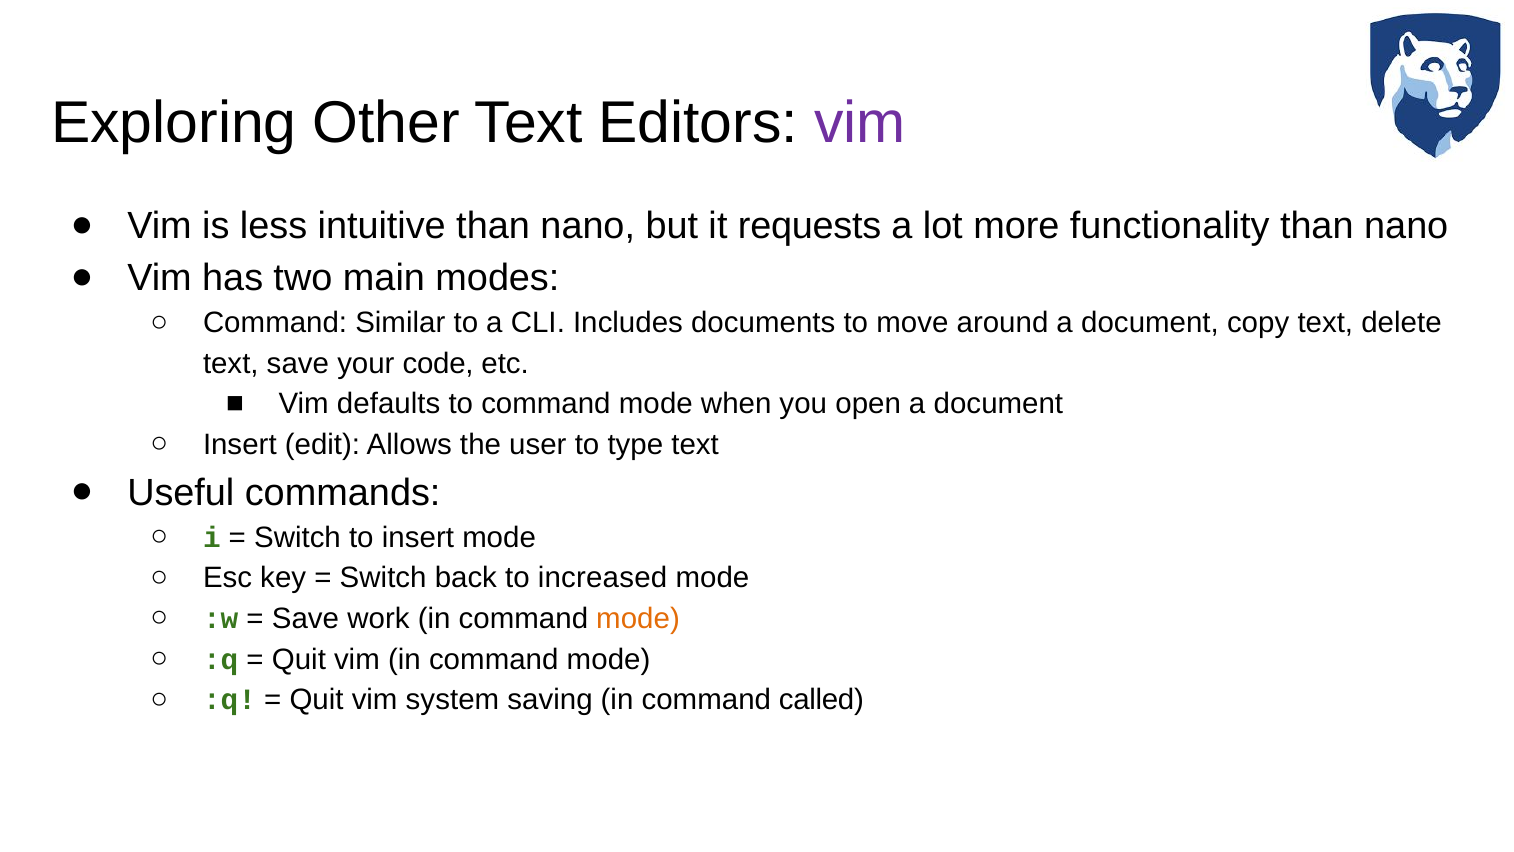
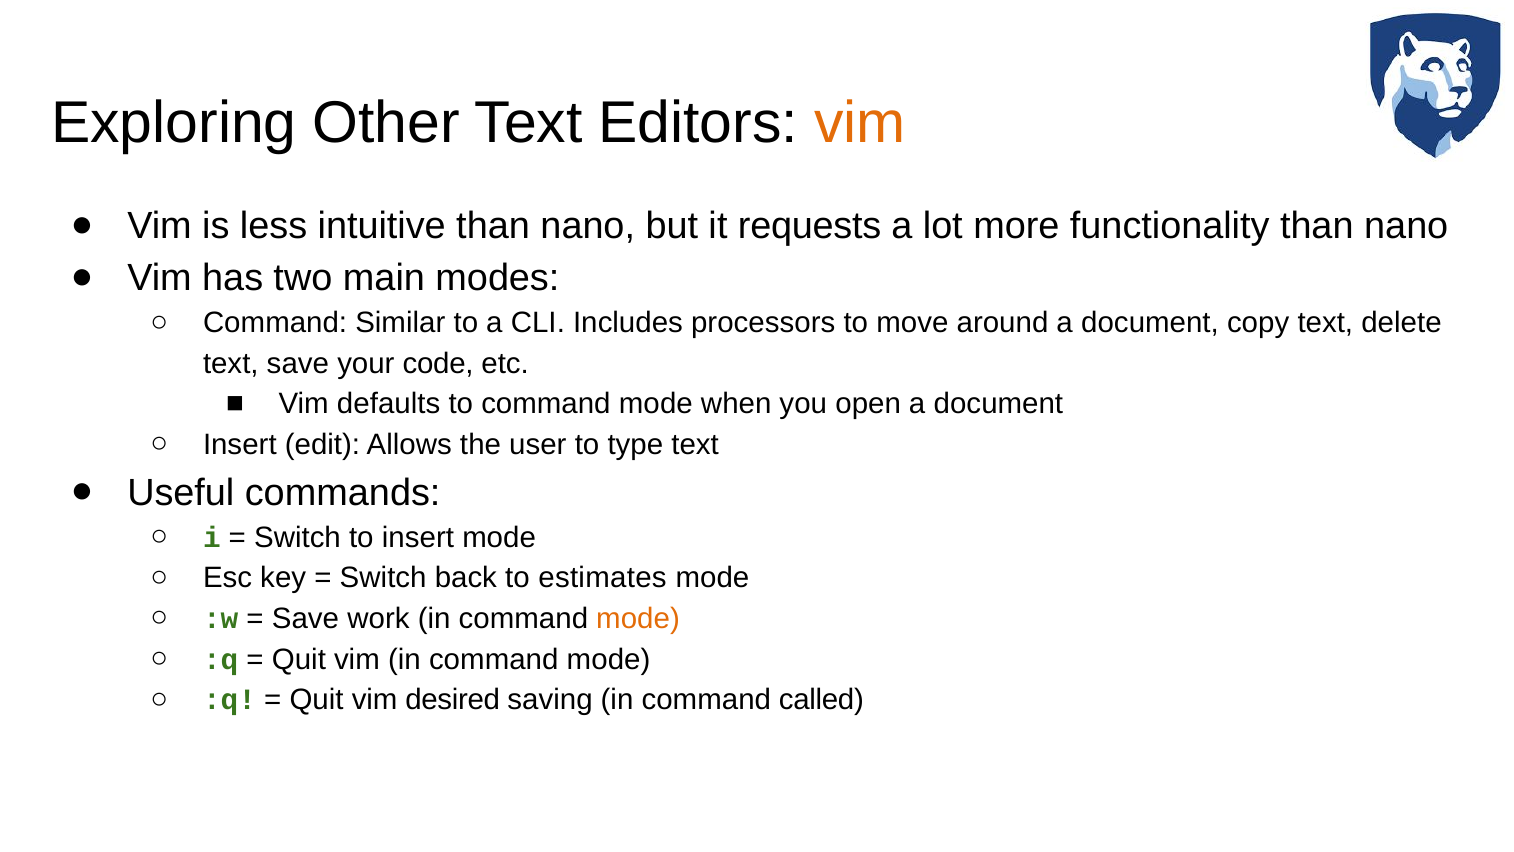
vim colour: purple -> orange (860, 123)
documents: documents -> processors (763, 323)
increased: increased -> estimates (603, 578)
system: system -> desired (453, 700)
